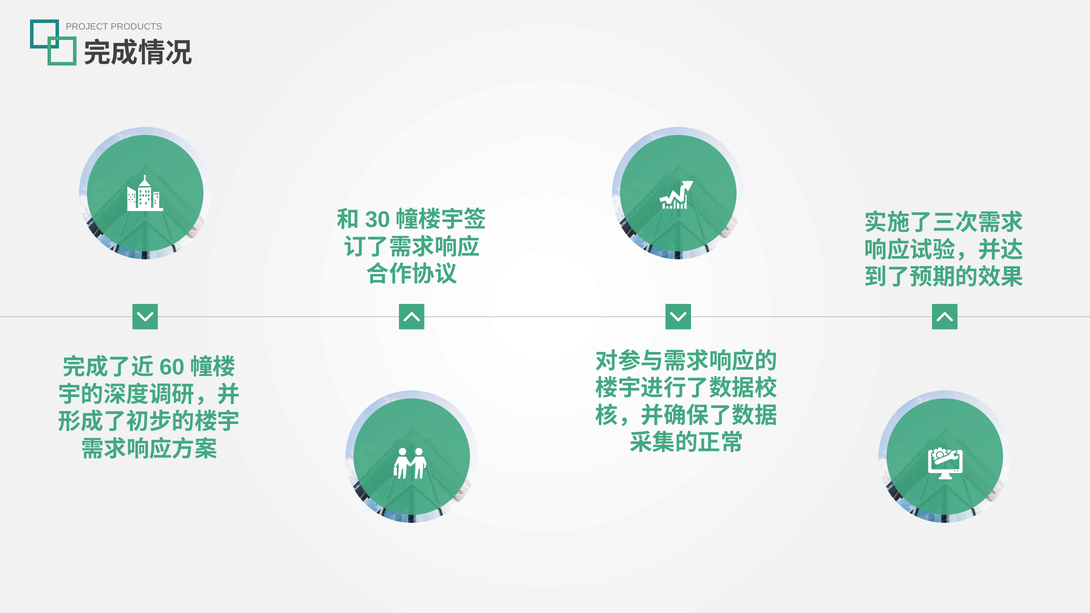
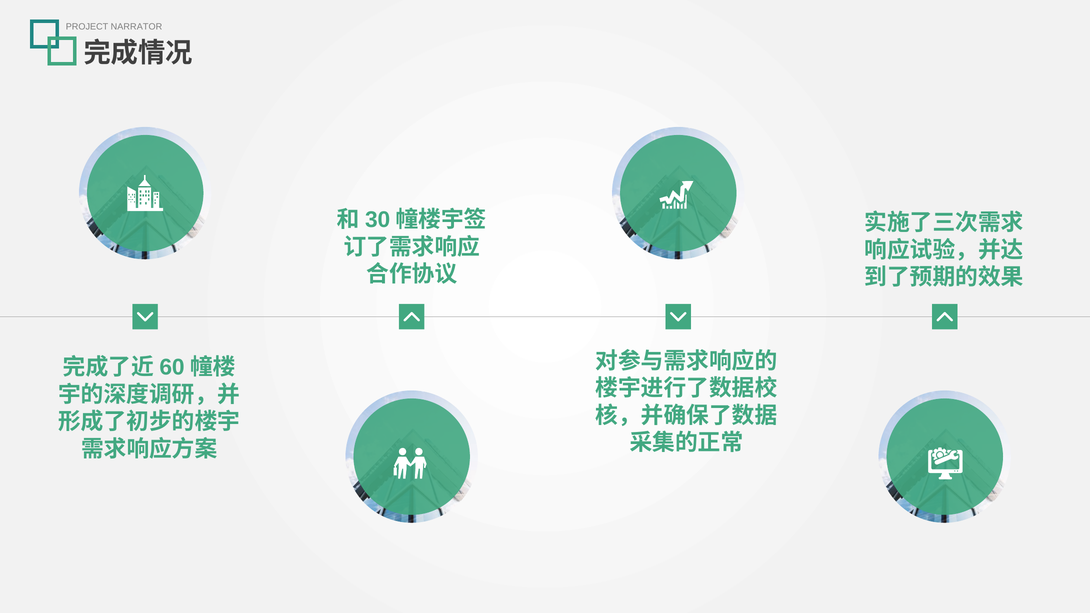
PRODUCTS: PRODUCTS -> NARRATOR (136, 27)
